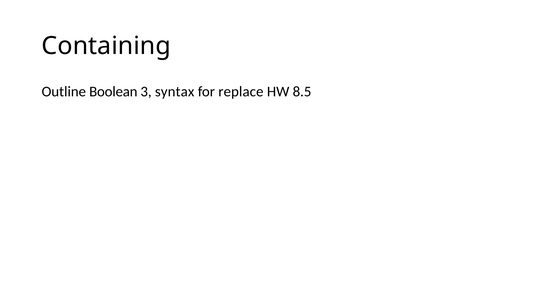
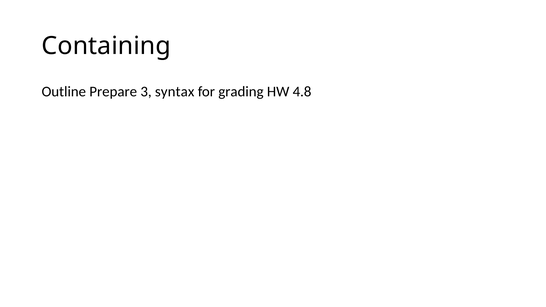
Boolean: Boolean -> Prepare (113, 92)
replace: replace -> grading (241, 92)
8.5: 8.5 -> 4.8 (302, 92)
